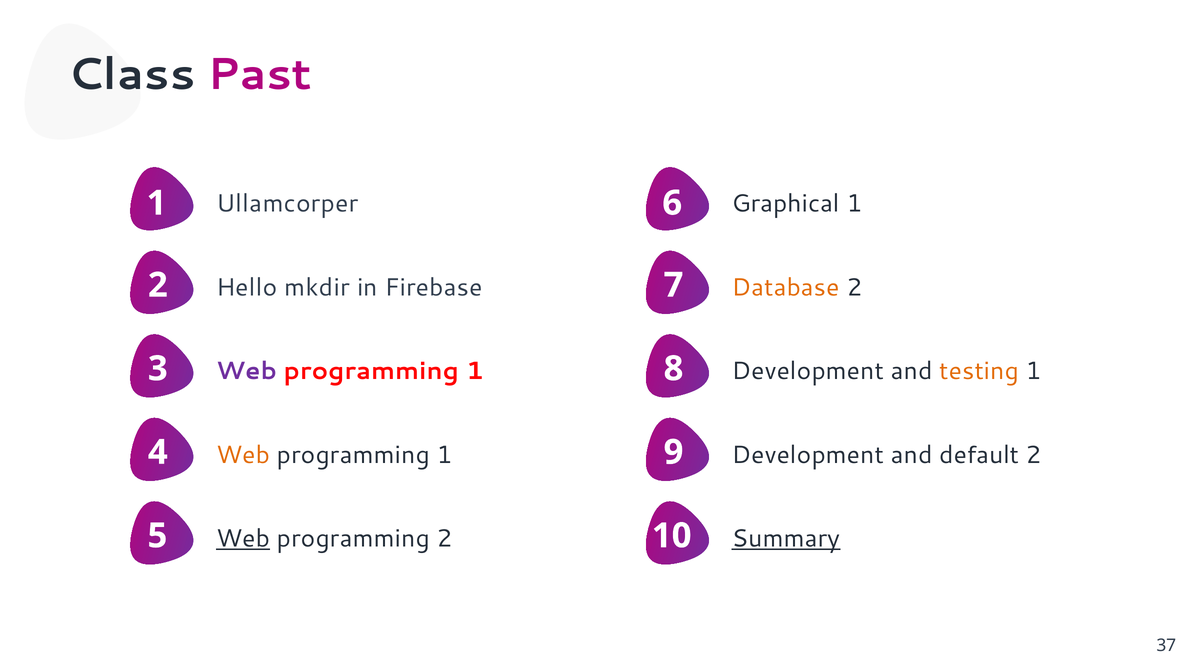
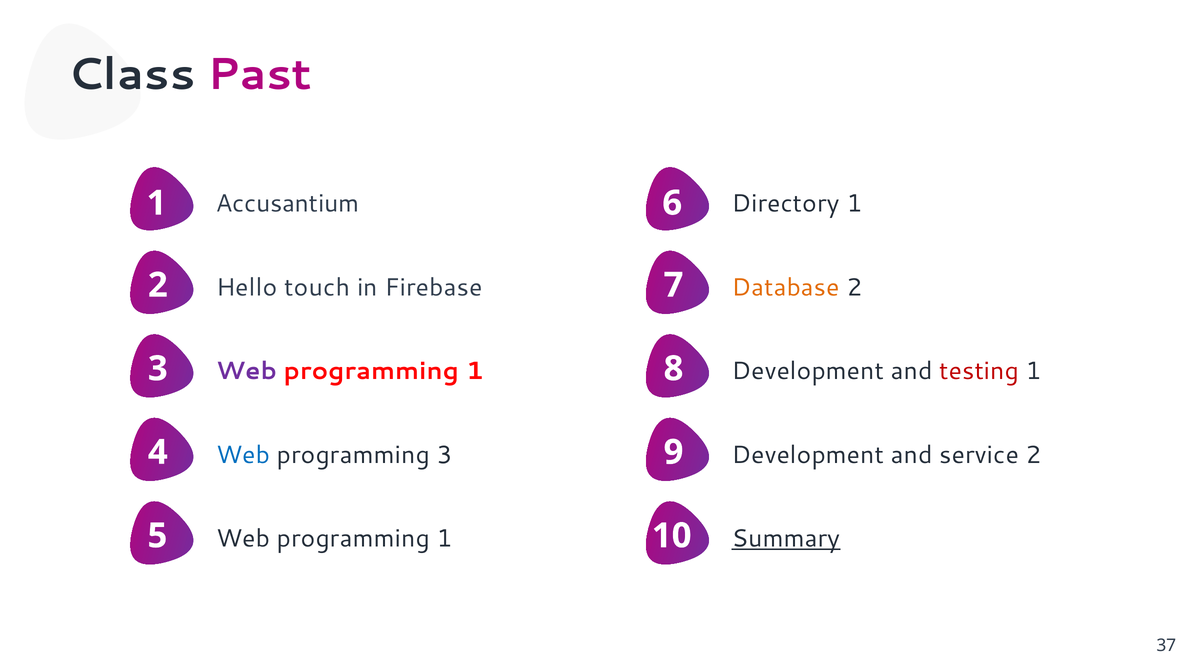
Graphical: Graphical -> Directory (786, 204)
Ullamcorper: Ullamcorper -> Accusantium (287, 204)
mkdir: mkdir -> touch (317, 288)
testing colour: orange -> red (979, 372)
Web colour: orange -> blue (243, 455)
1: 1 -> 3 (445, 455)
default: default -> service (979, 455)
Web underline: present -> none (243, 539)
2: 2 -> 1 (445, 539)
